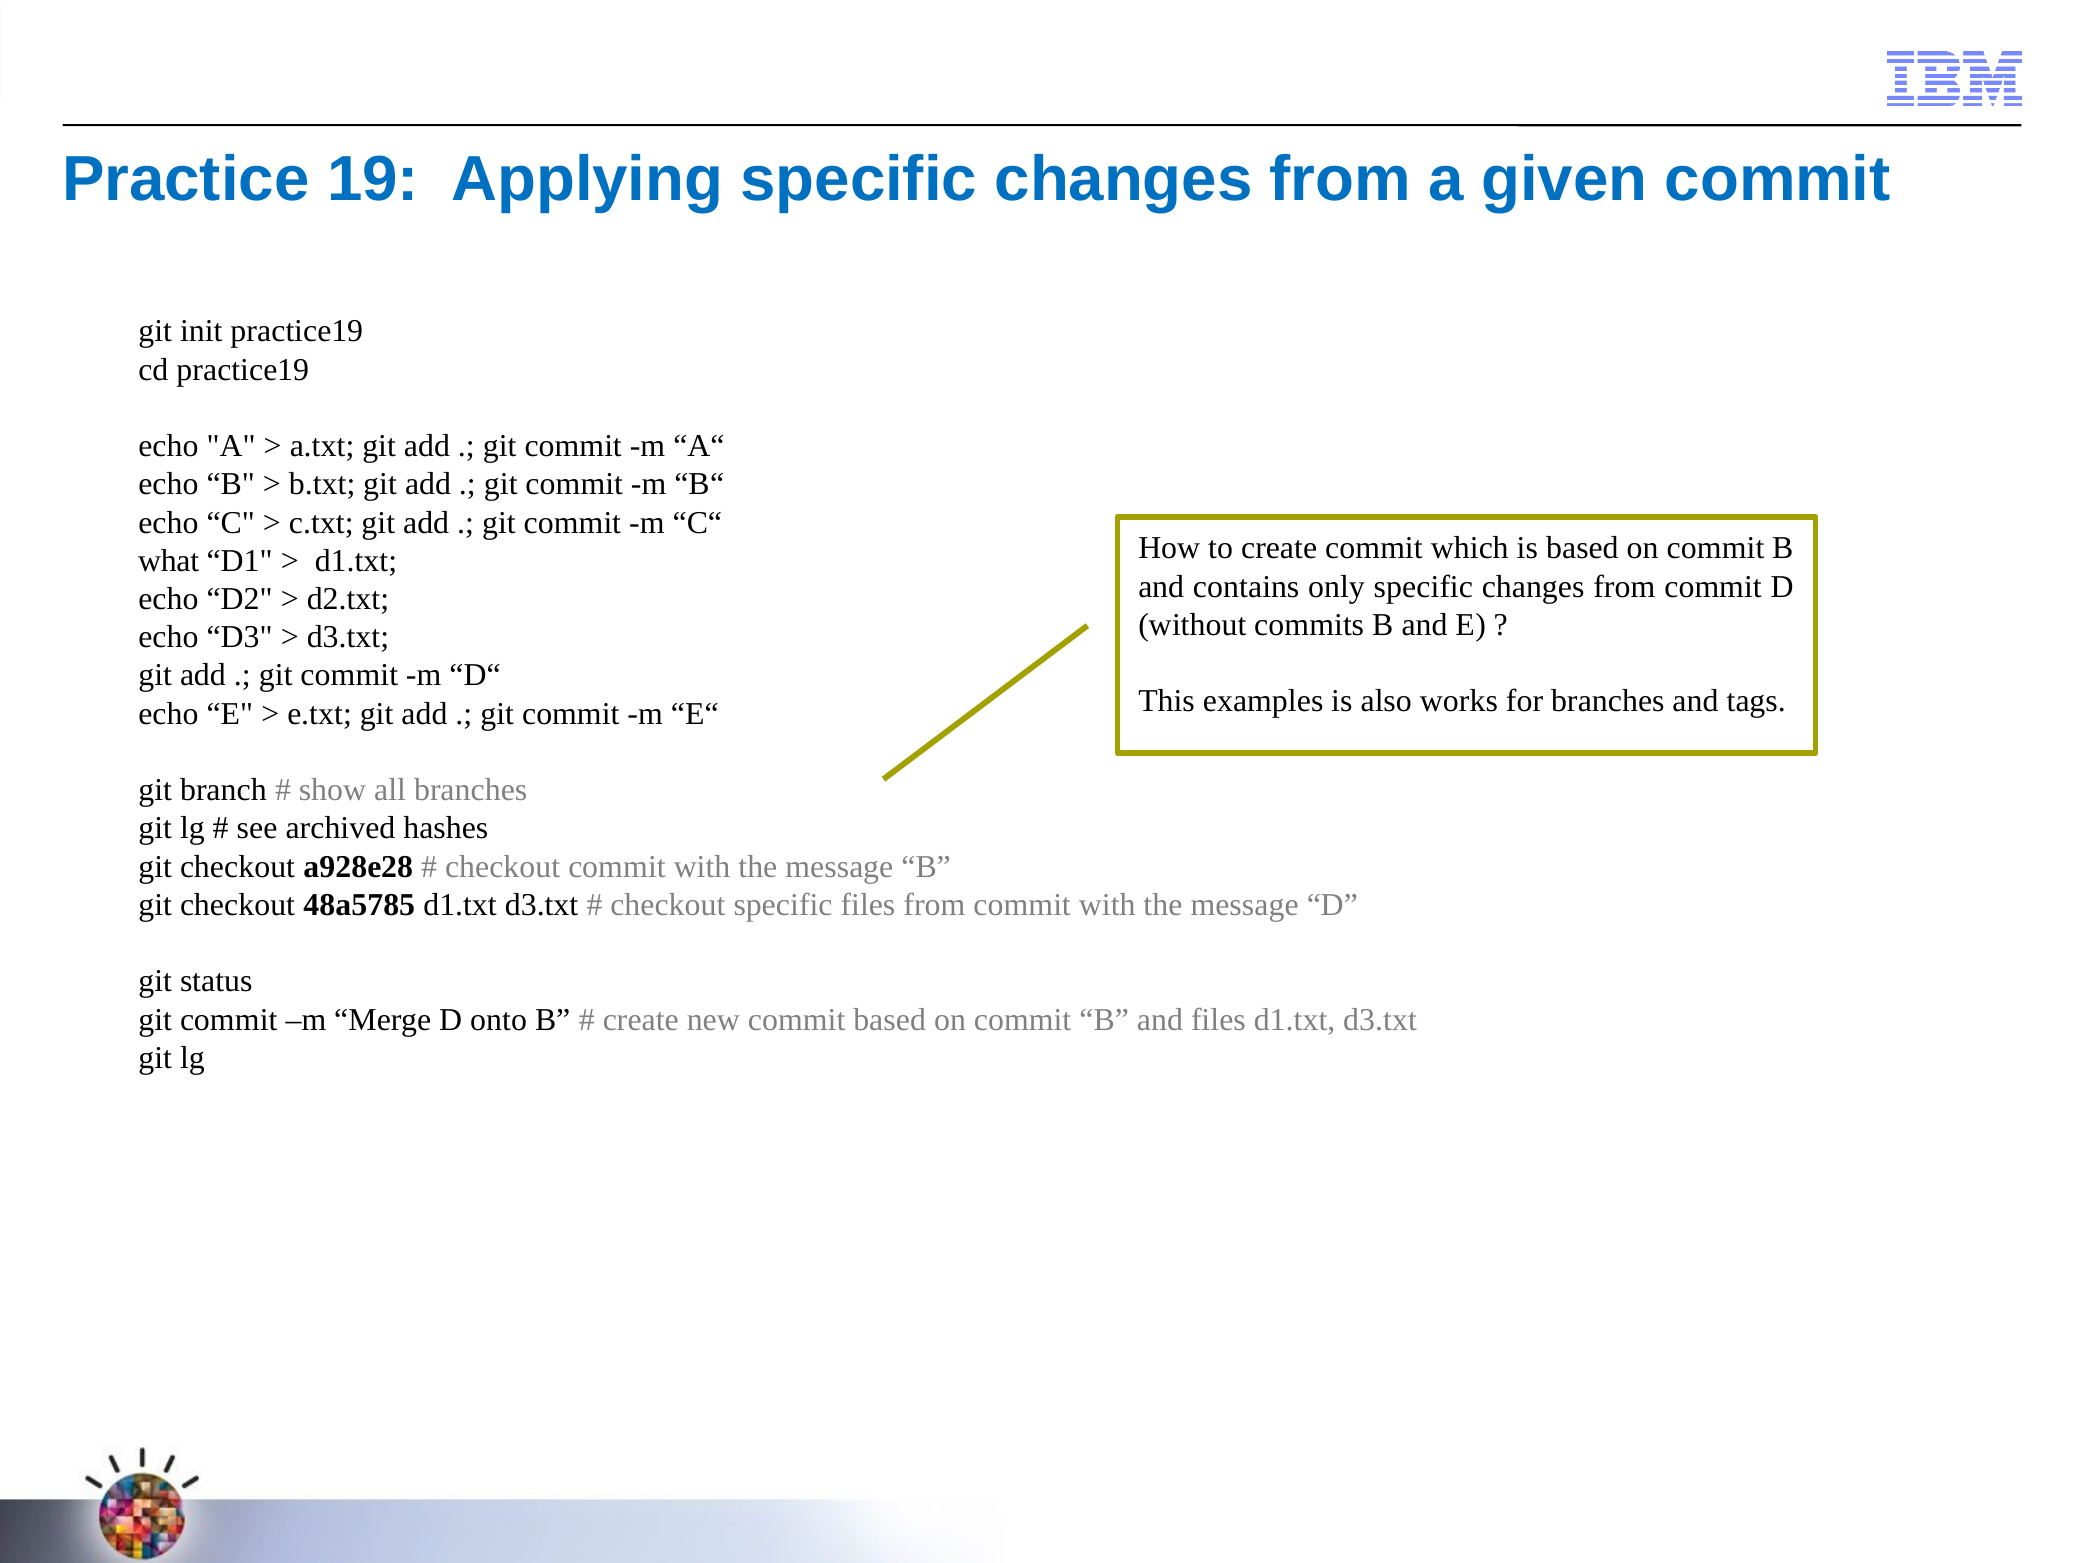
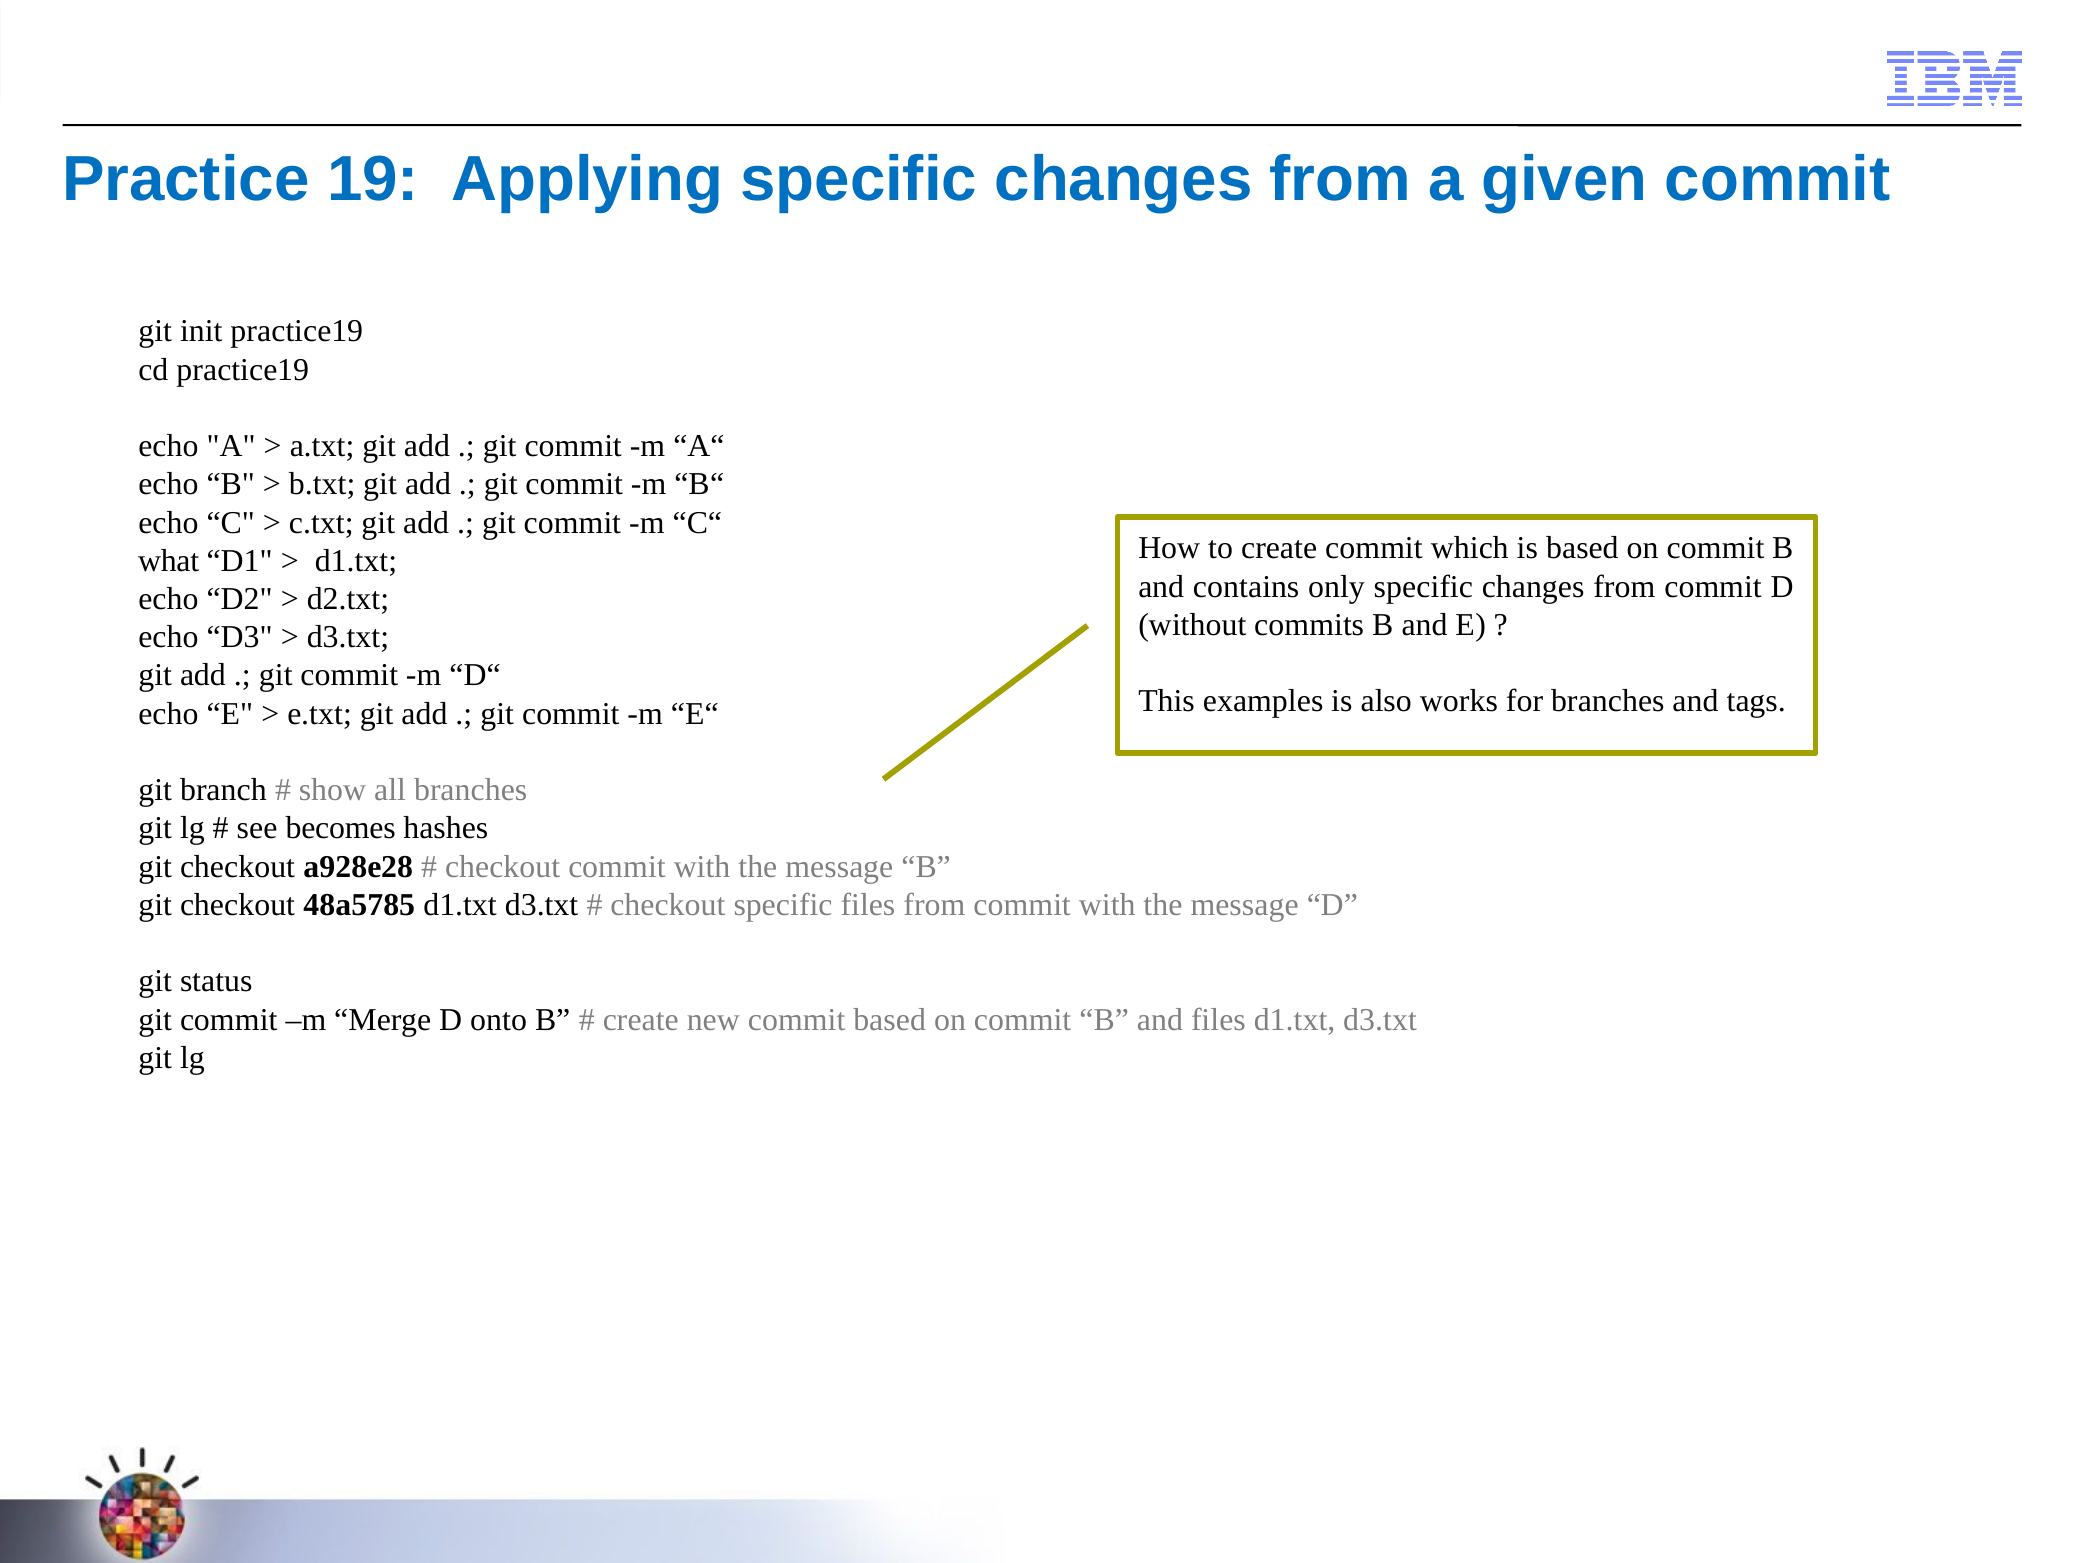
archived: archived -> becomes (341, 828)
